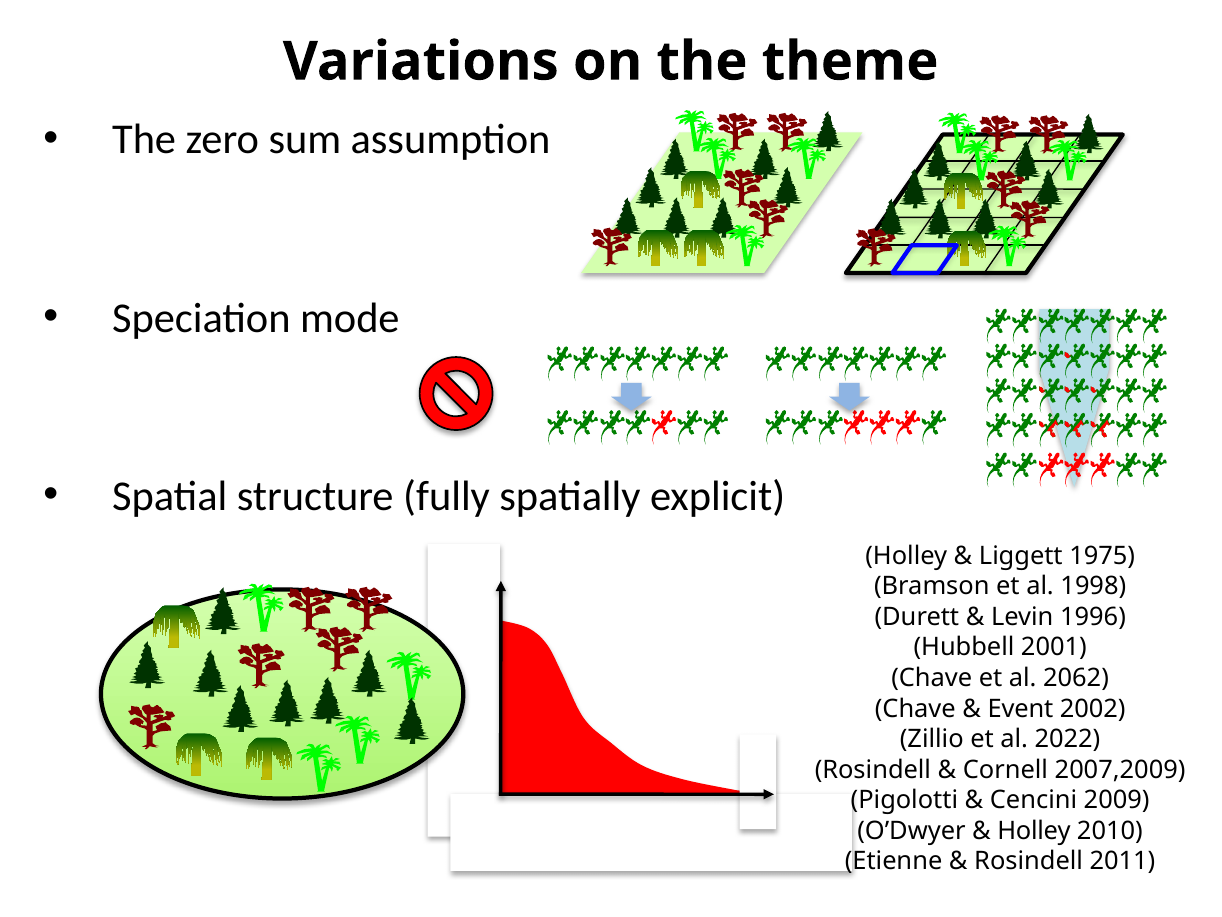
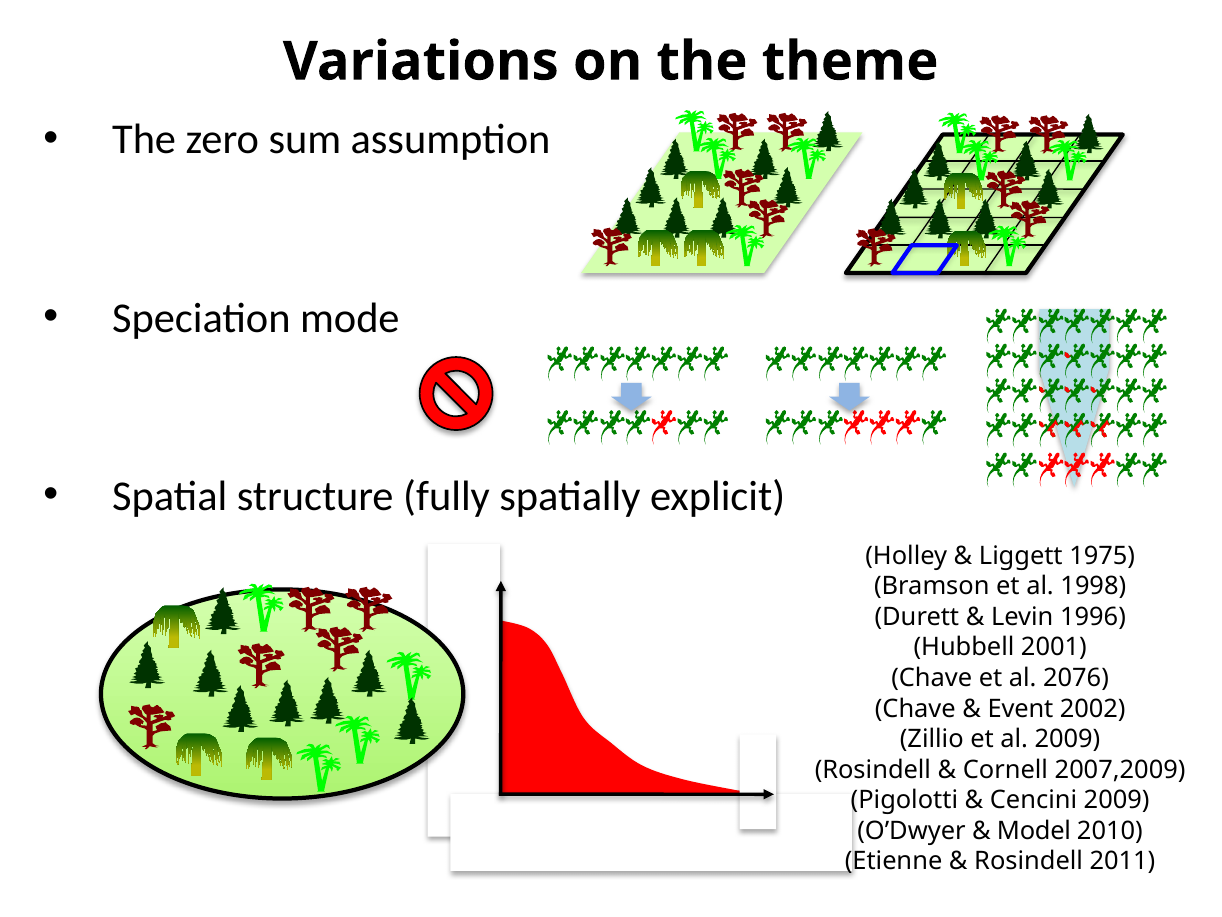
2062: 2062 -> 2076 (1076, 678)
al 2022: 2022 -> 2009 (1067, 739)
Holley: Holley -> Model (1034, 830)
